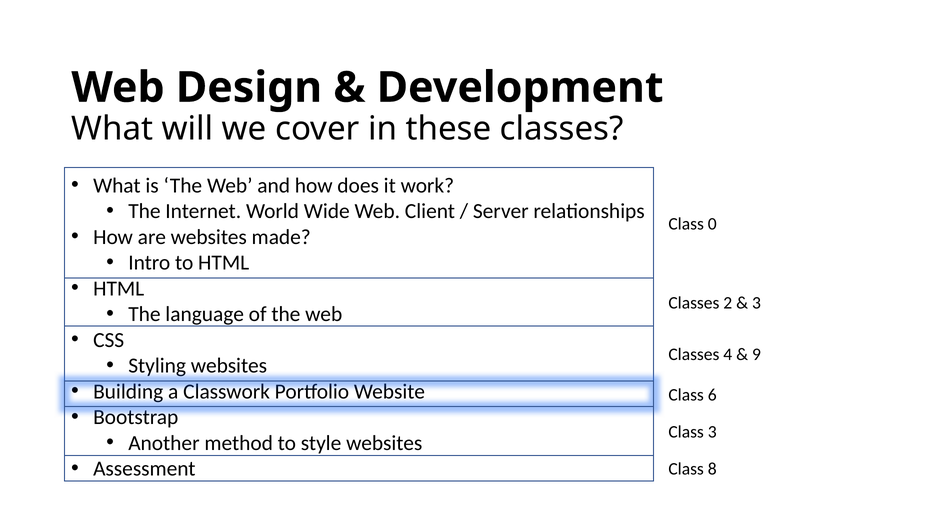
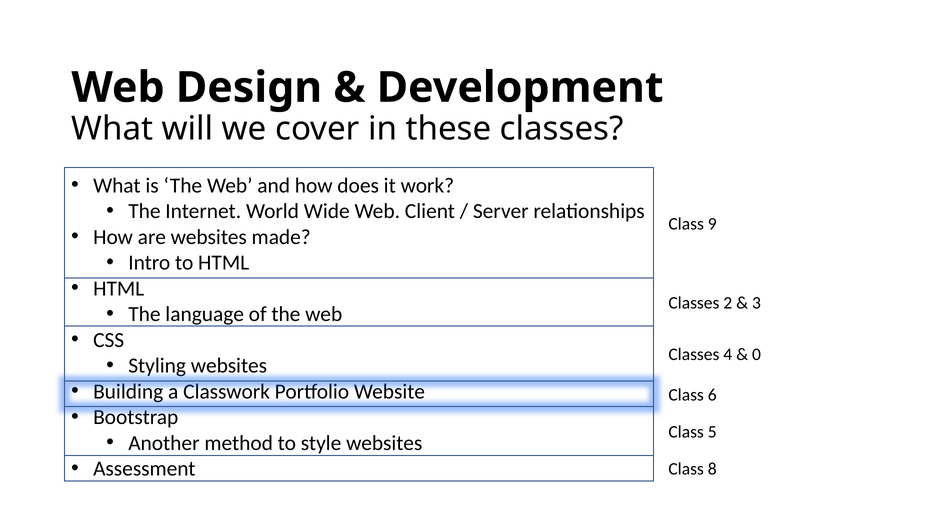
0: 0 -> 9 (712, 224)
9: 9 -> 0 (757, 354)
Class 3: 3 -> 5 (712, 432)
